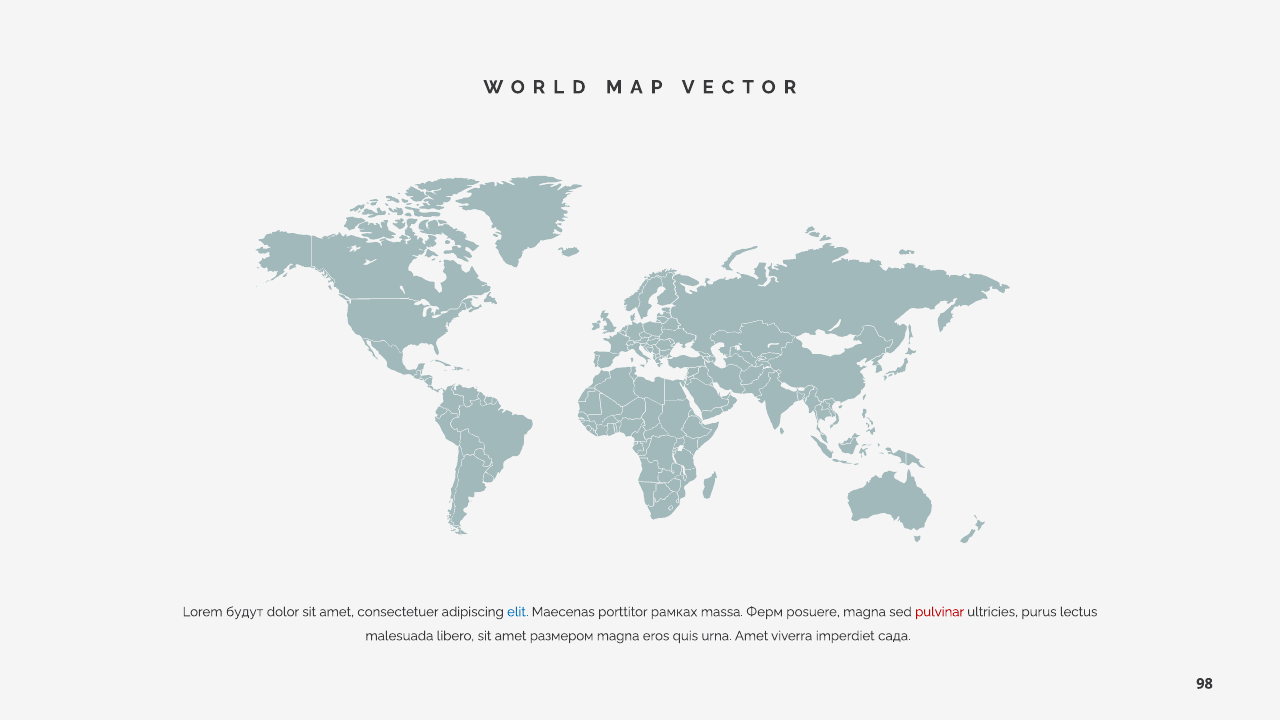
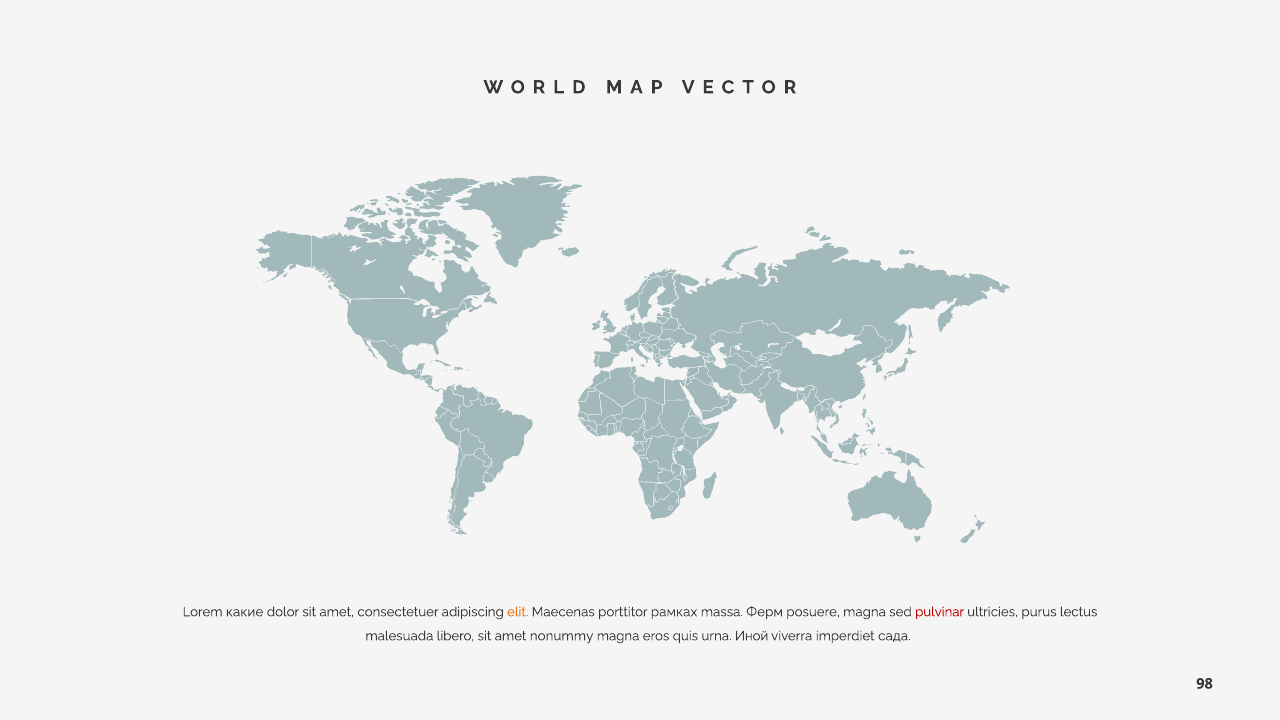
будут: будут -> какие (245, 612)
elit colour: blue -> orange (518, 612)
размером: размером -> nonummy (562, 636)
urna Amet: Amet -> Иной (752, 636)
